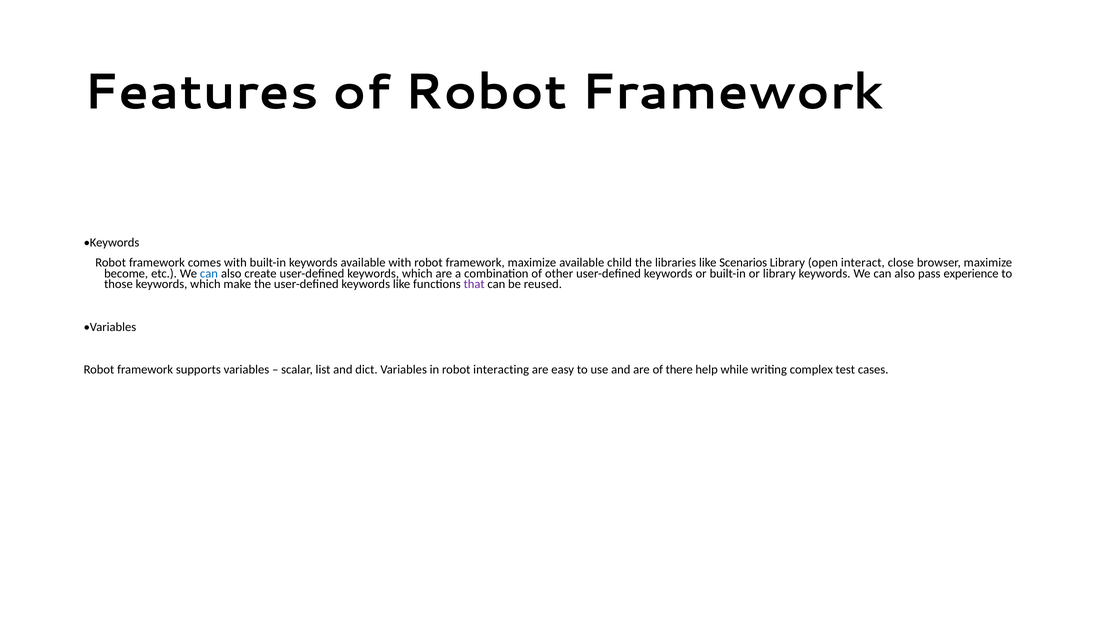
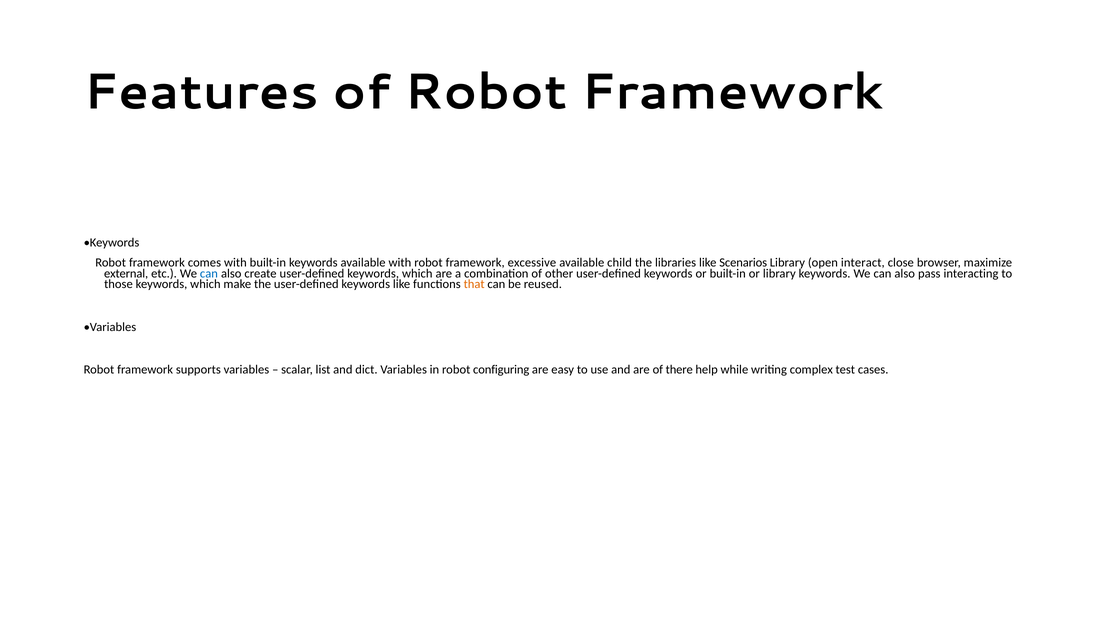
framework maximize: maximize -> excessive (532, 263)
become: become -> external (126, 273)
experience: experience -> interacting (971, 273)
that colour: purple -> orange (474, 284)
interacting: interacting -> configuring (501, 370)
